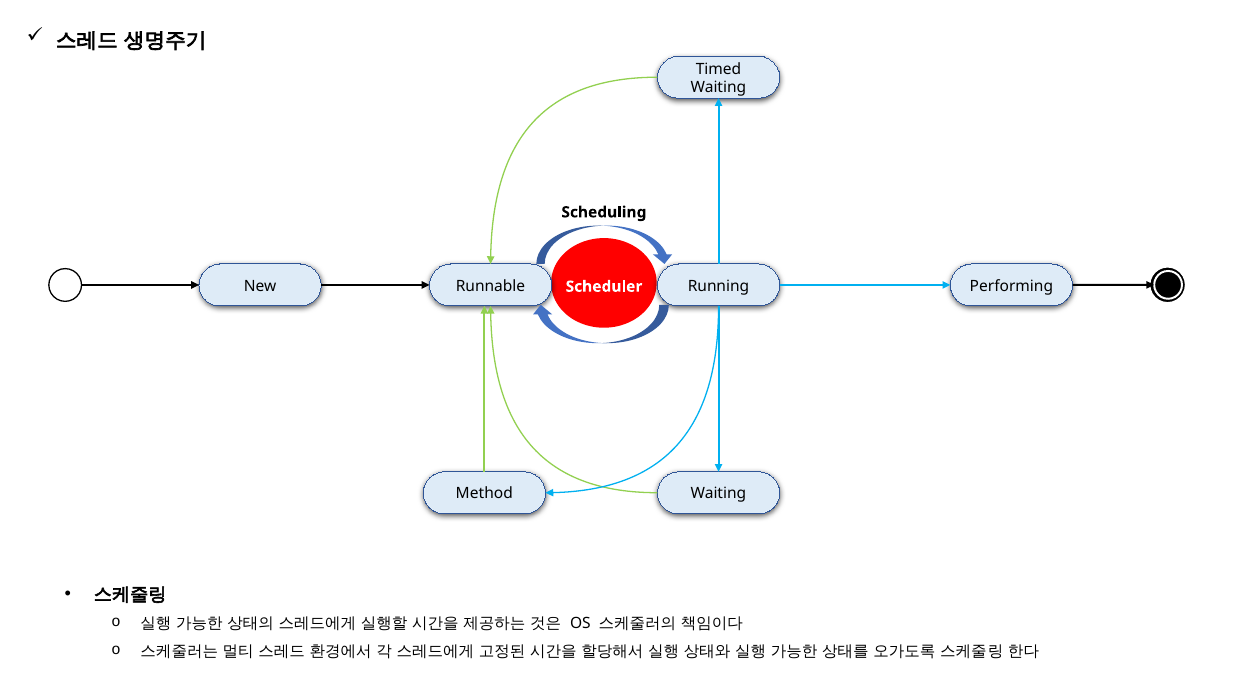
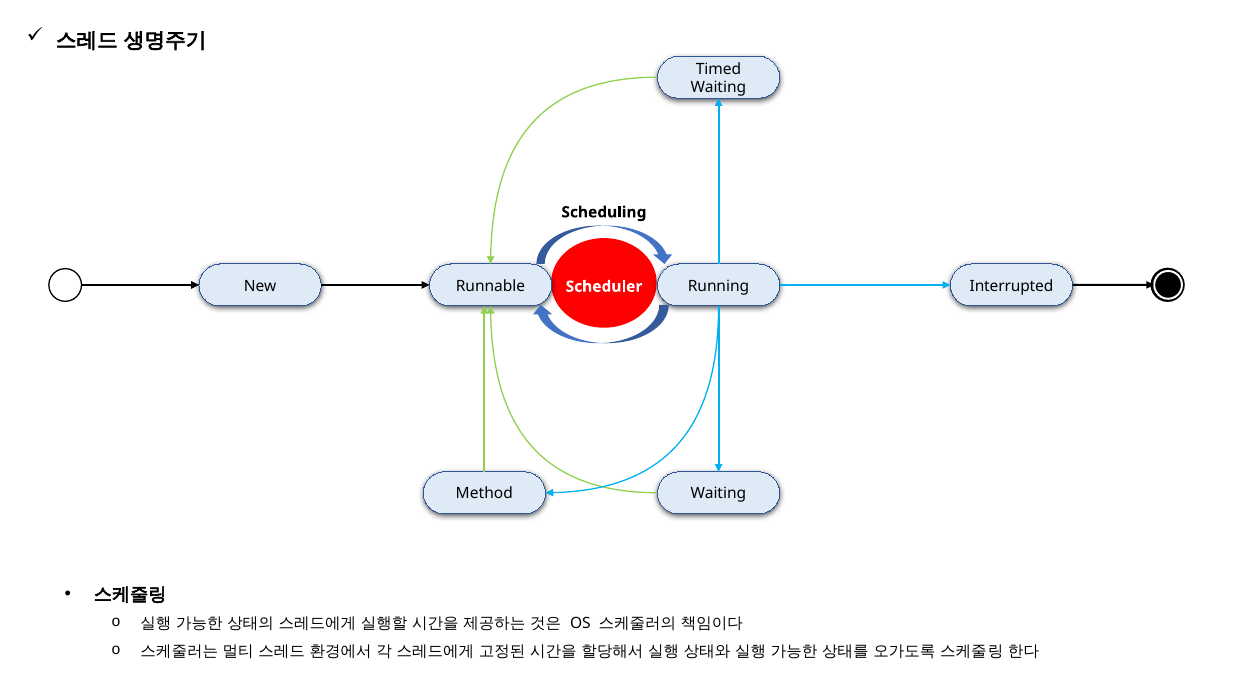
Performing: Performing -> Interrupted (1011, 286)
